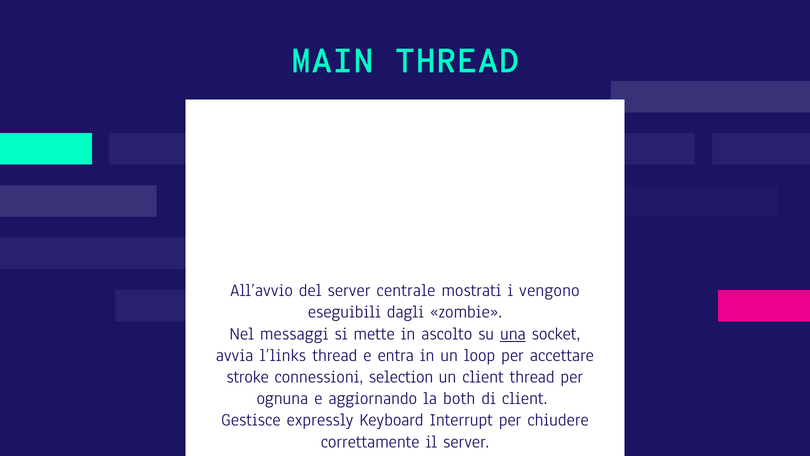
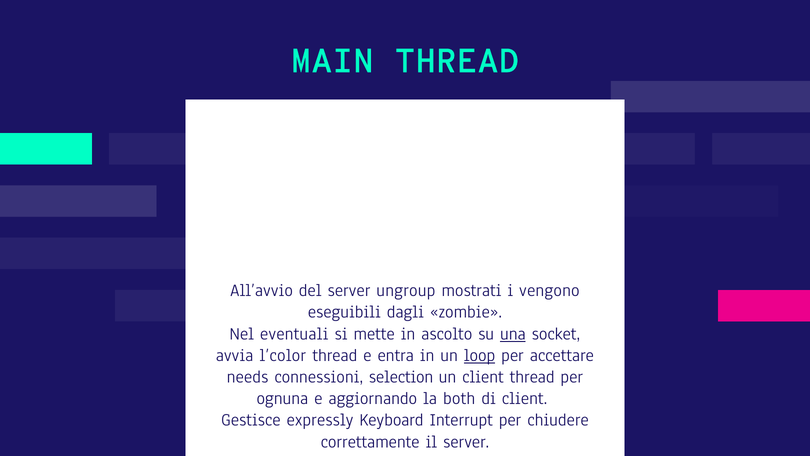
centrale: centrale -> ungroup (406, 290)
messaggi: messaggi -> eventuali (294, 333)
l’links: l’links -> l’color (283, 355)
loop underline: none -> present (480, 355)
stroke: stroke -> needs (248, 377)
